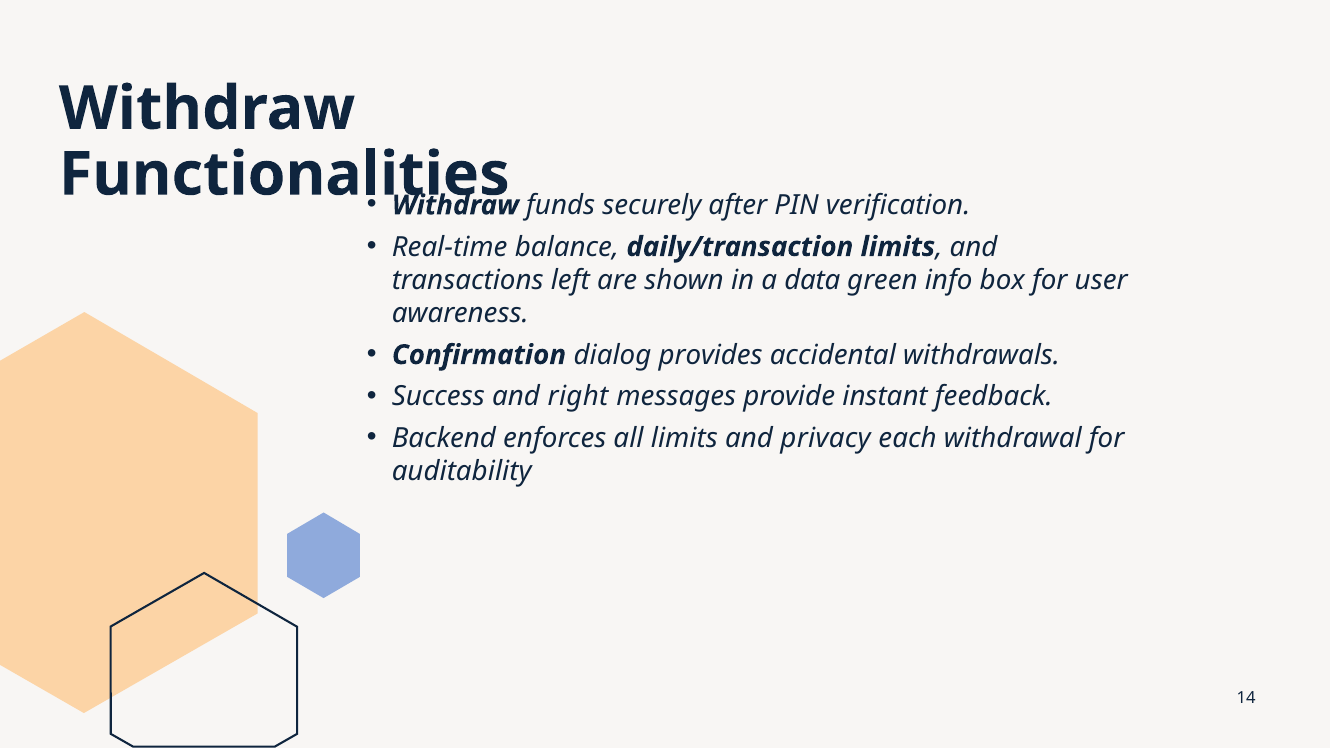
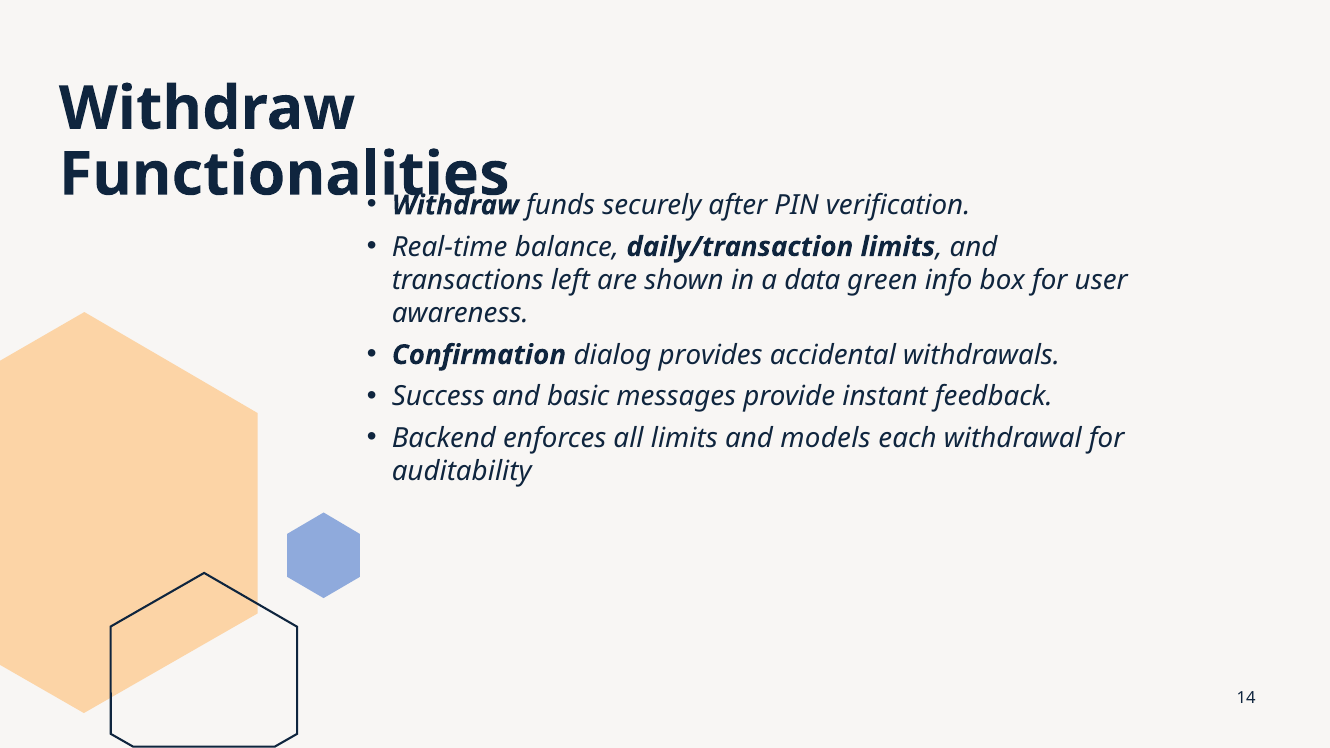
right: right -> basic (578, 397)
privacy: privacy -> models (826, 438)
